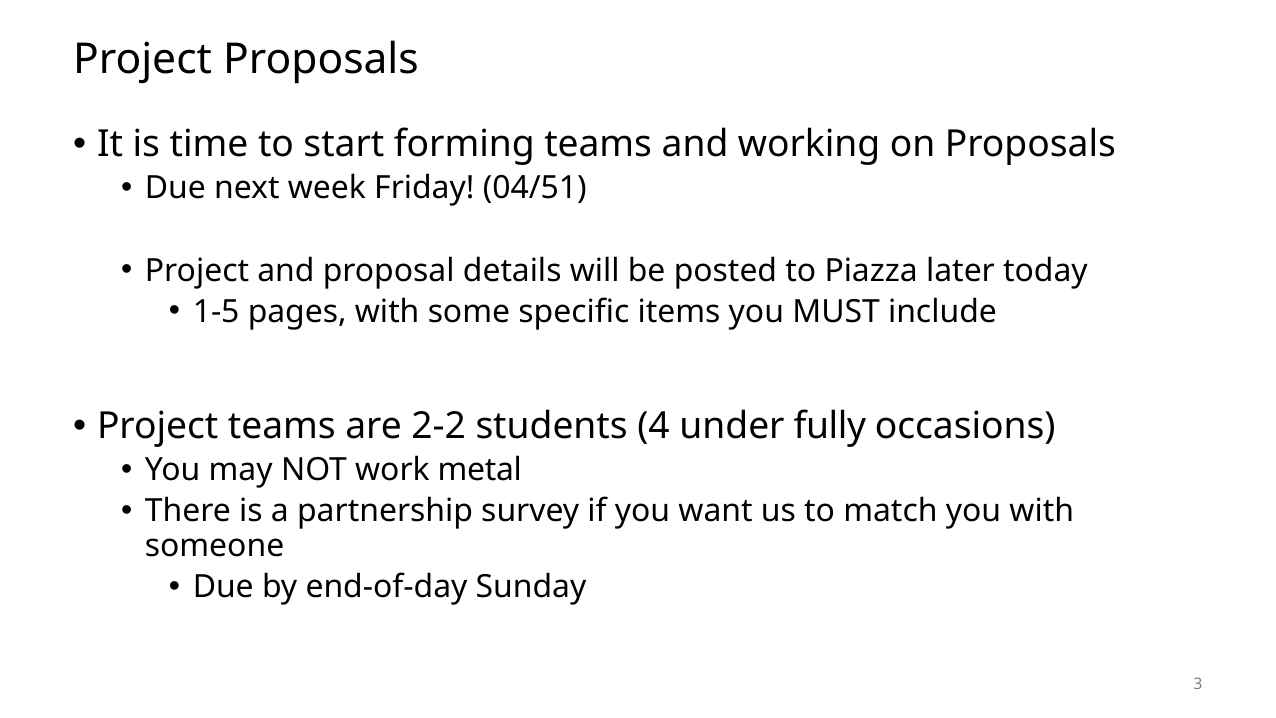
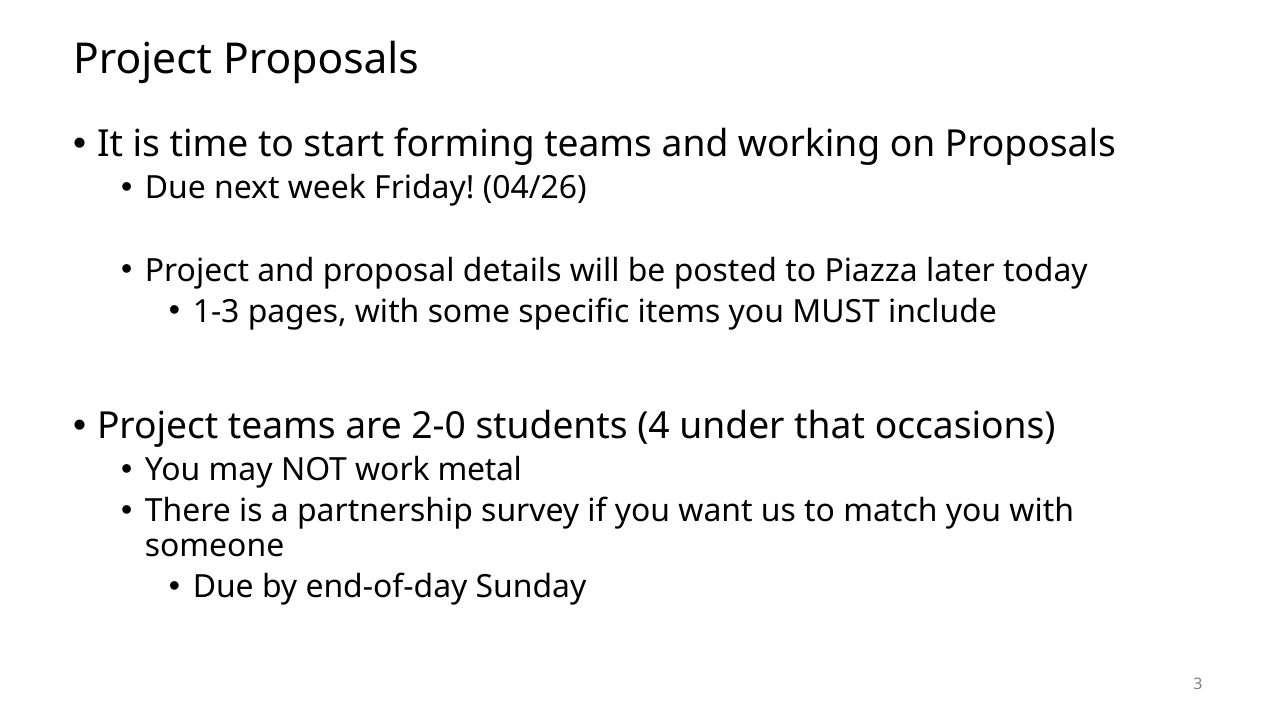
04/51: 04/51 -> 04/26 (535, 188)
1-5: 1-5 -> 1-3 (216, 311)
2-2: 2-2 -> 2-0 (439, 426)
fully: fully -> that (830, 426)
